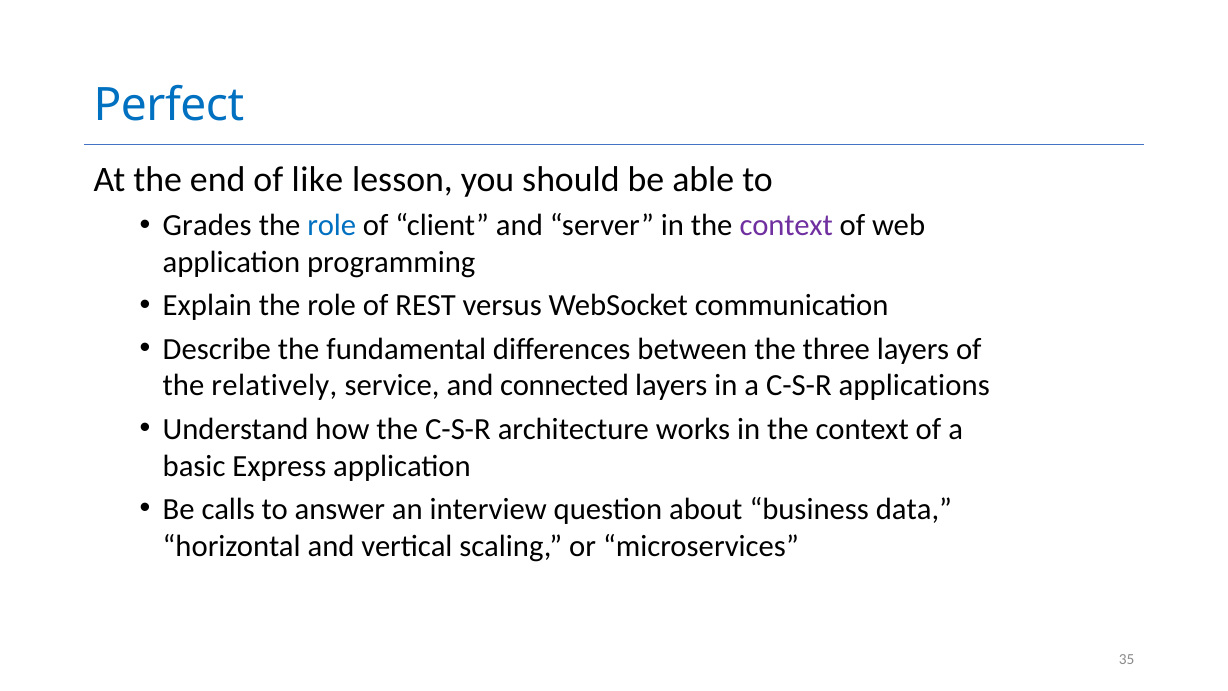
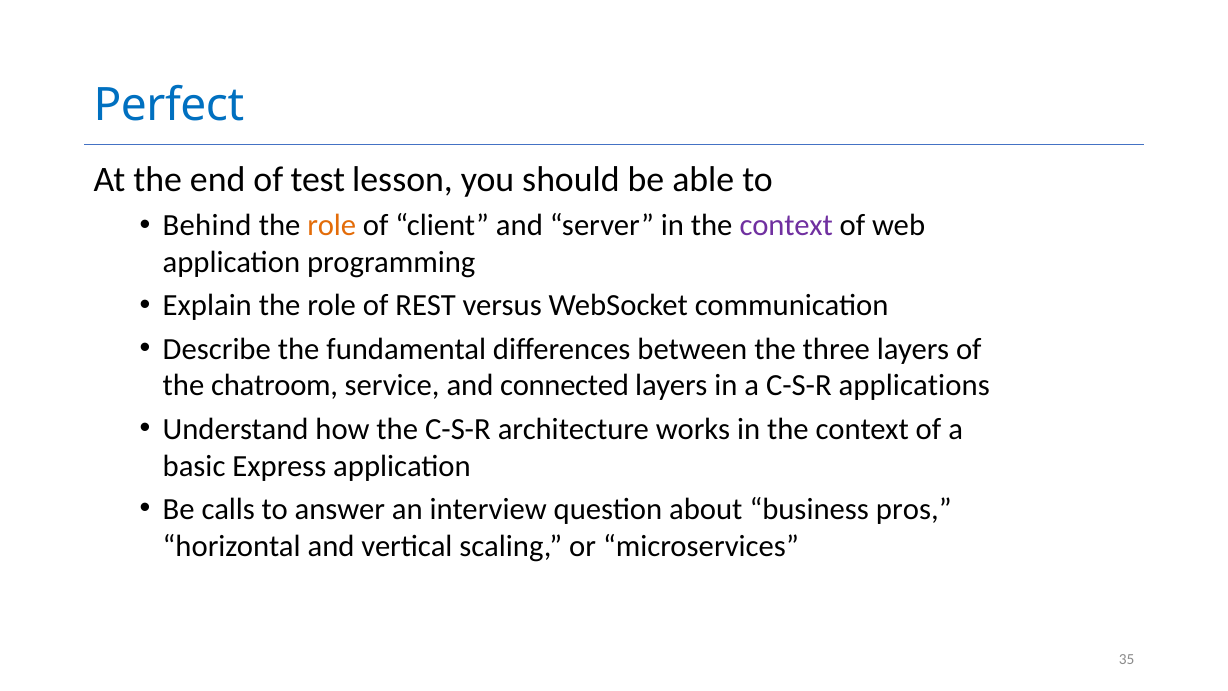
like: like -> test (318, 180)
Grades: Grades -> Behind (207, 226)
role colour: blue -> orange (332, 226)
relatively: relatively -> chatroom (275, 386)
data: data -> pros (914, 509)
